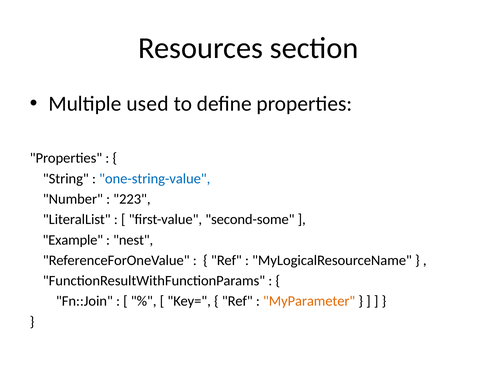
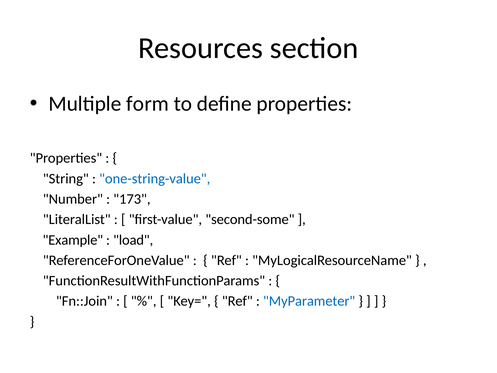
used: used -> form (148, 104)
223: 223 -> 173 (132, 199)
nest: nest -> load (133, 240)
MyParameter colour: orange -> blue (309, 301)
